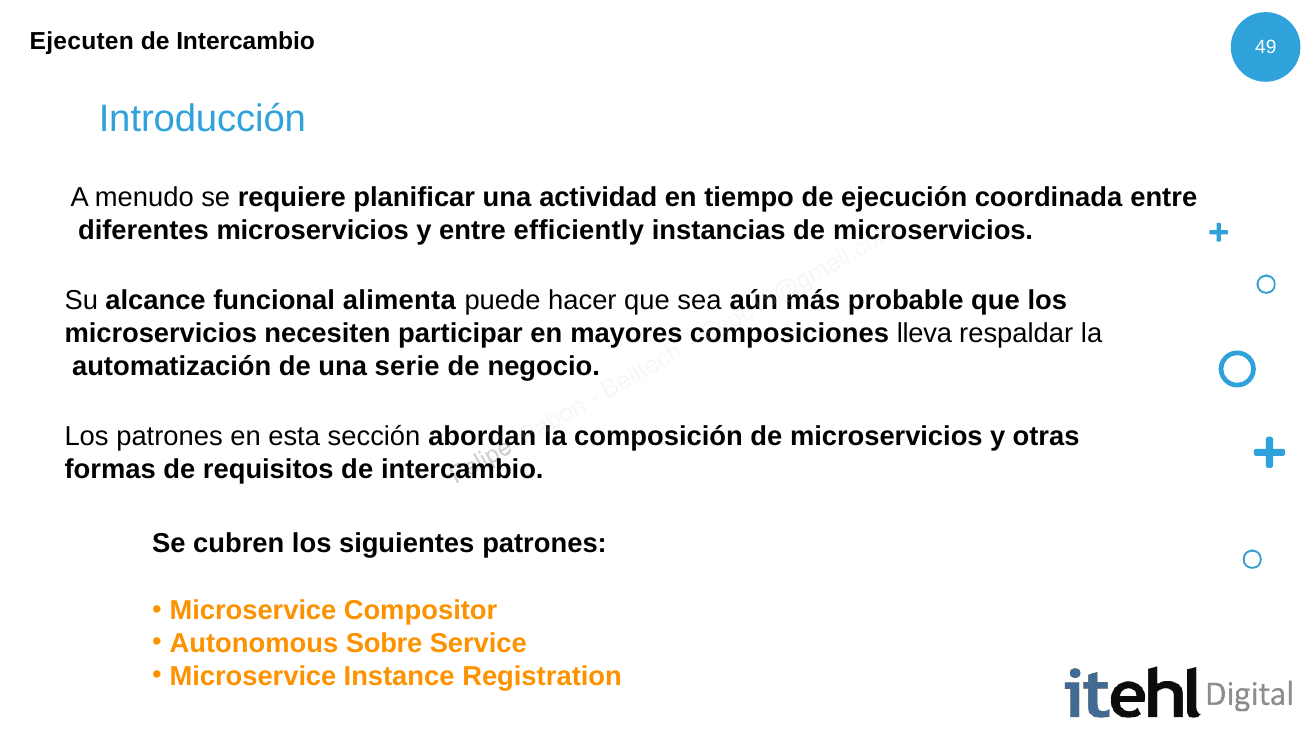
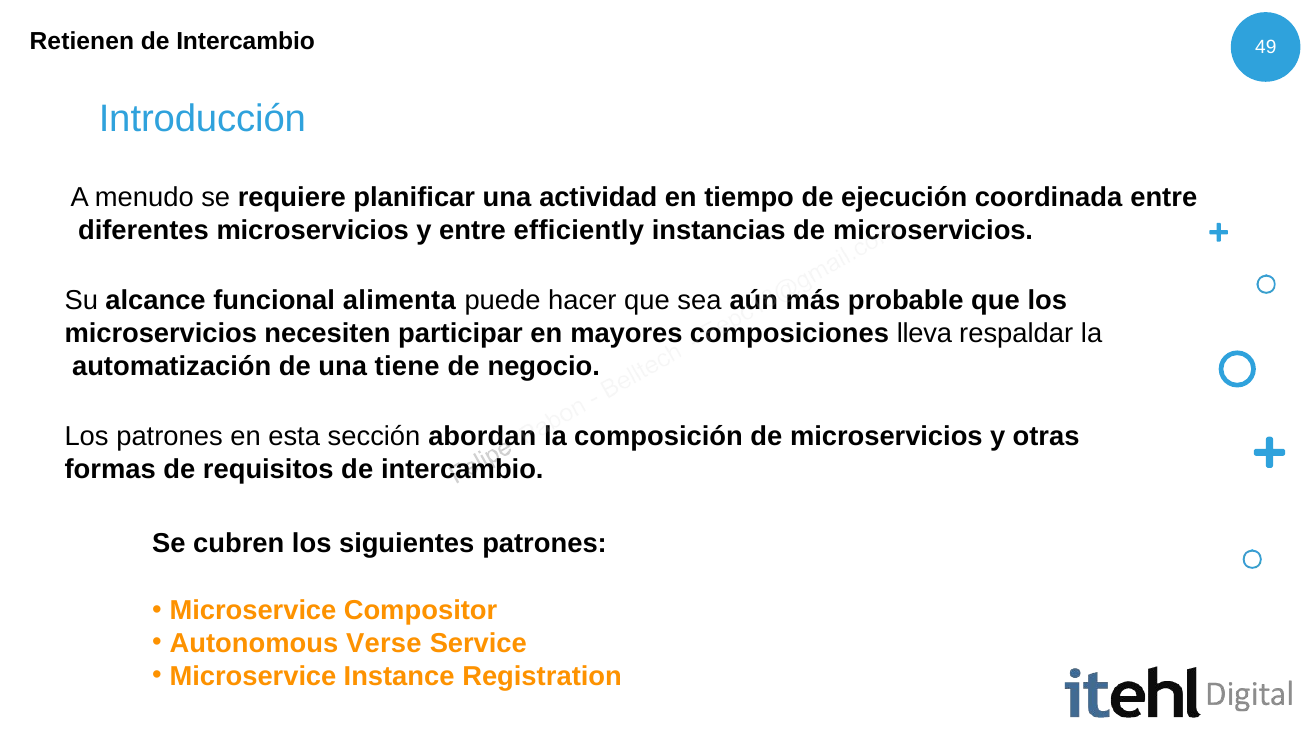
Ejecuten: Ejecuten -> Retienen (82, 41)
serie: serie -> tiene (407, 367)
Sobre: Sobre -> Verse (384, 643)
